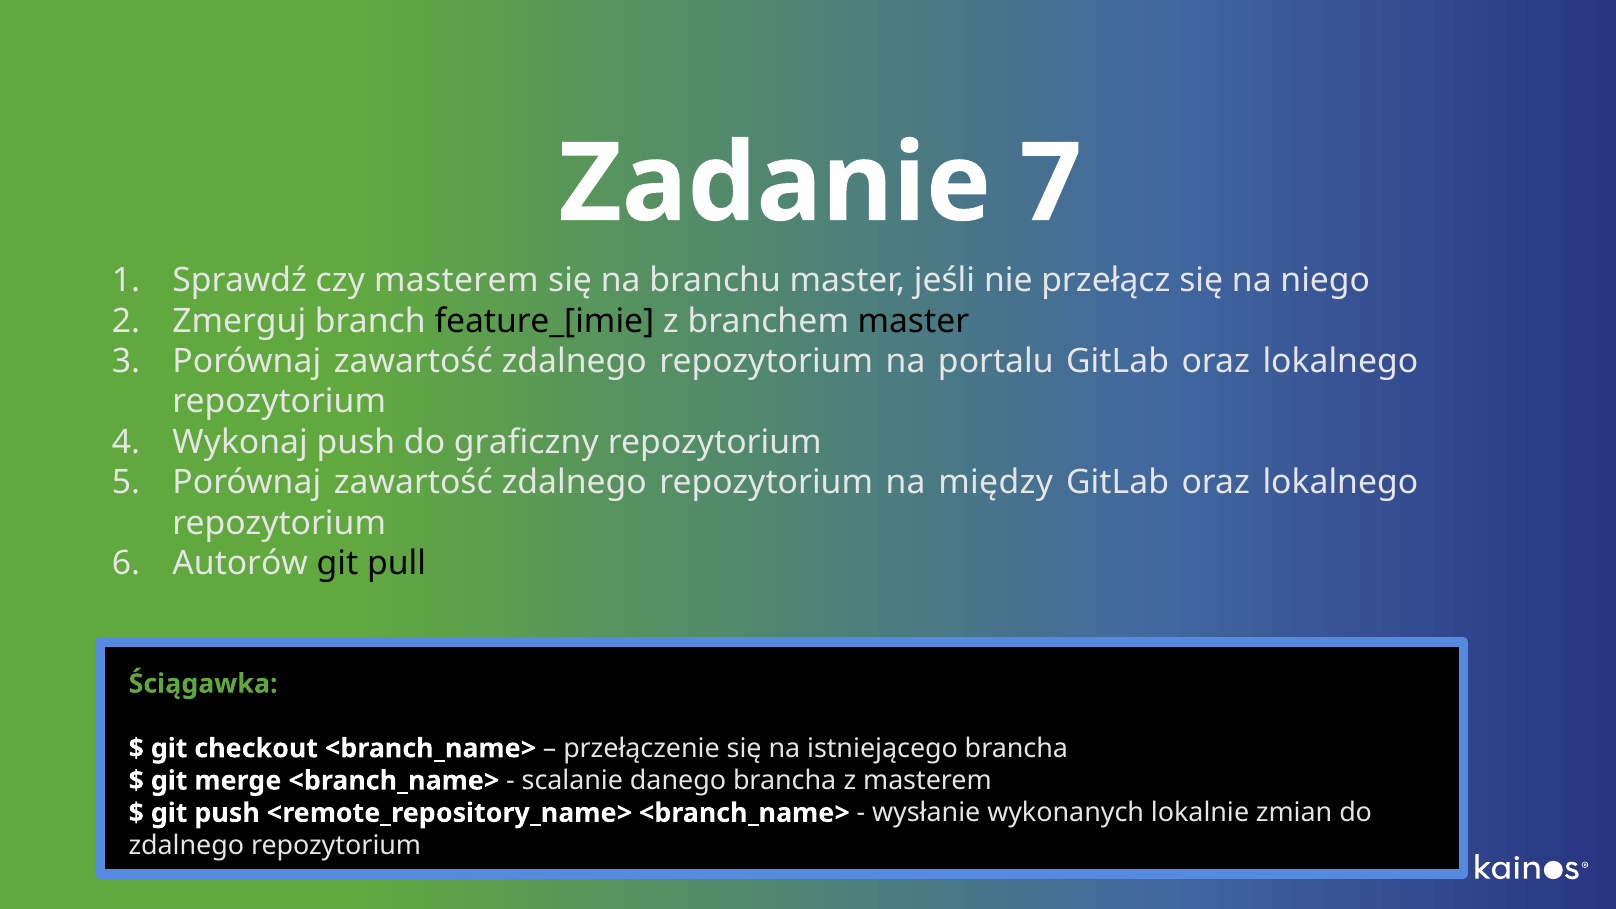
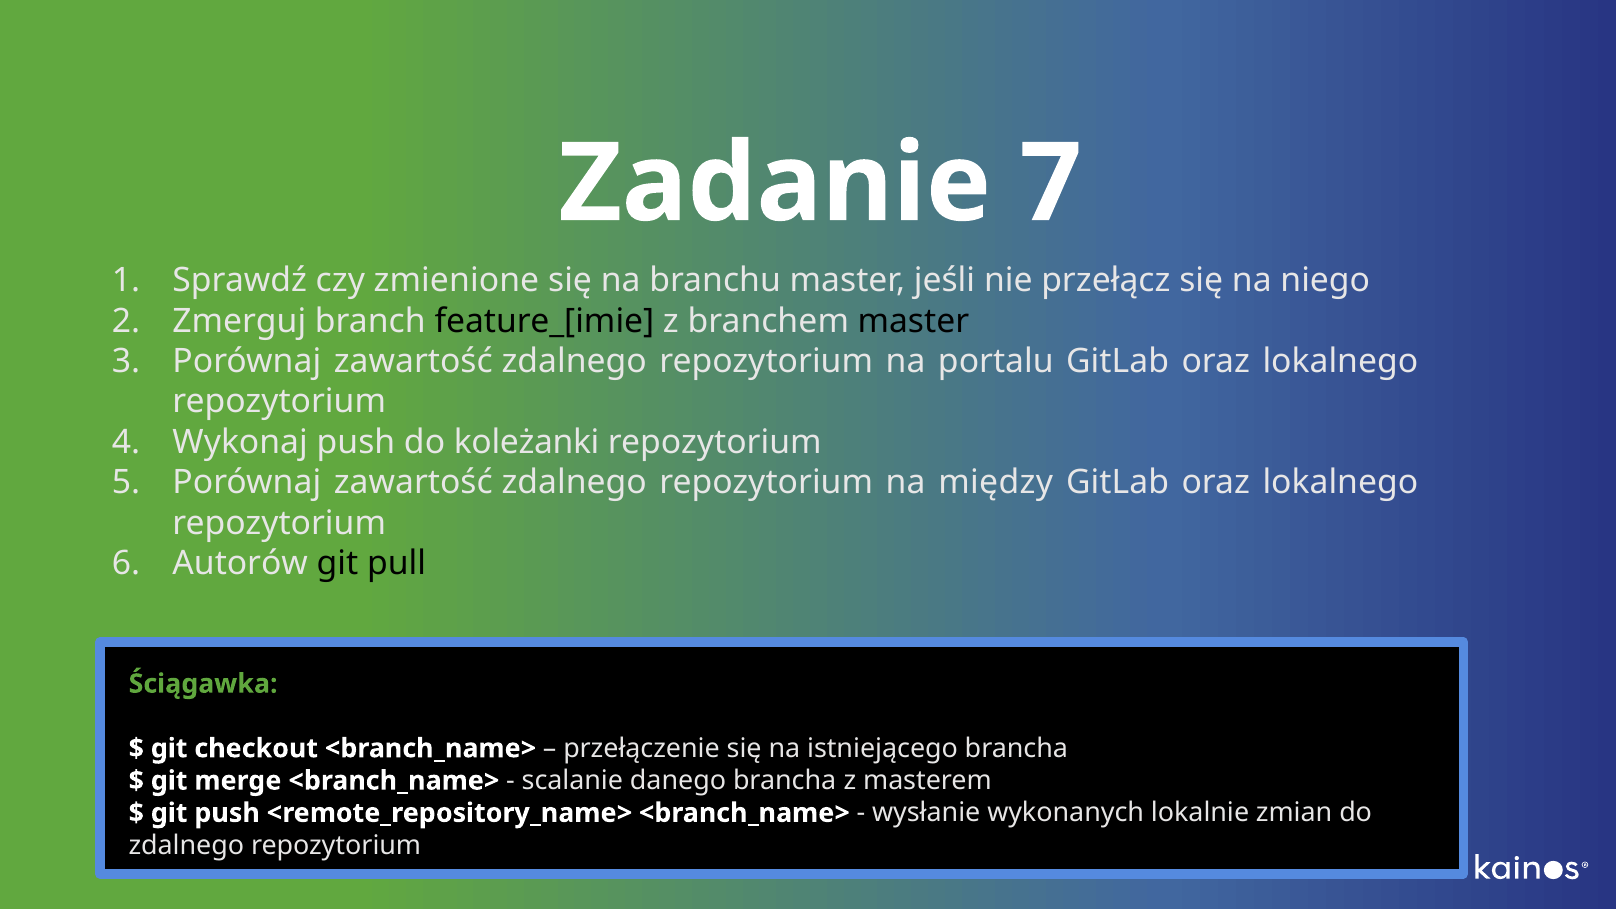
czy masterem: masterem -> zmienione (456, 281)
graficzny: graficzny -> koleżanki (527, 442)
